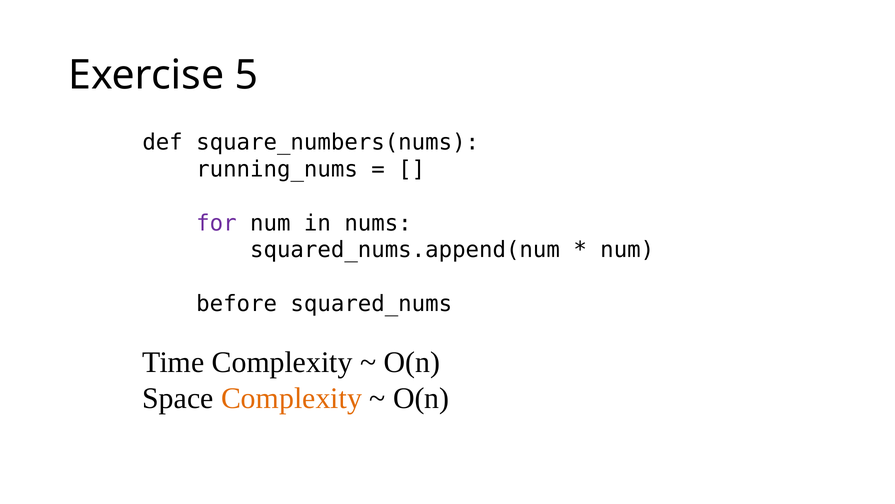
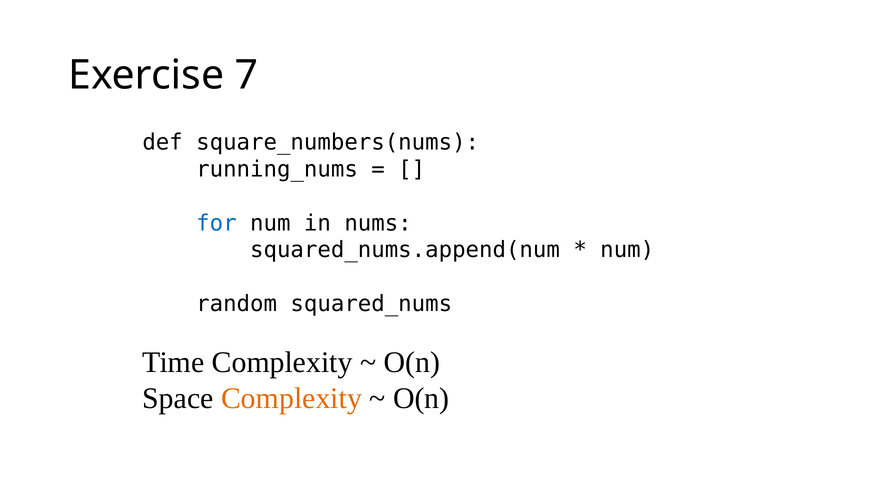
5: 5 -> 7 (247, 75)
for colour: purple -> blue (216, 223)
before: before -> random (237, 303)
